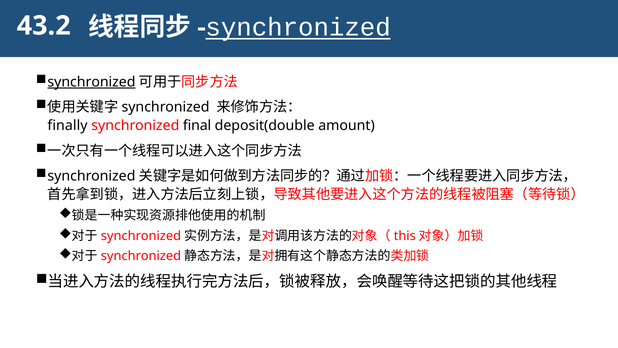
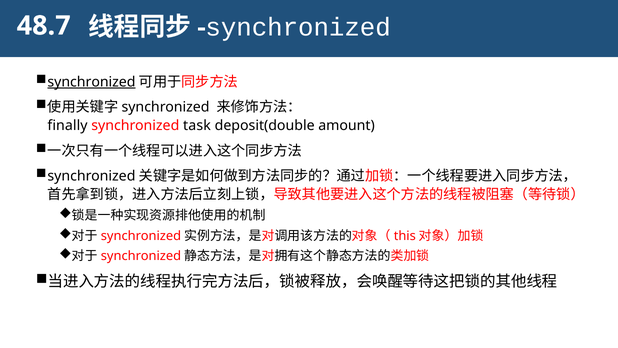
43.2: 43.2 -> 48.7 (44, 26)
synchronized underline: present -> none (298, 27)
final: final -> task (197, 126)
